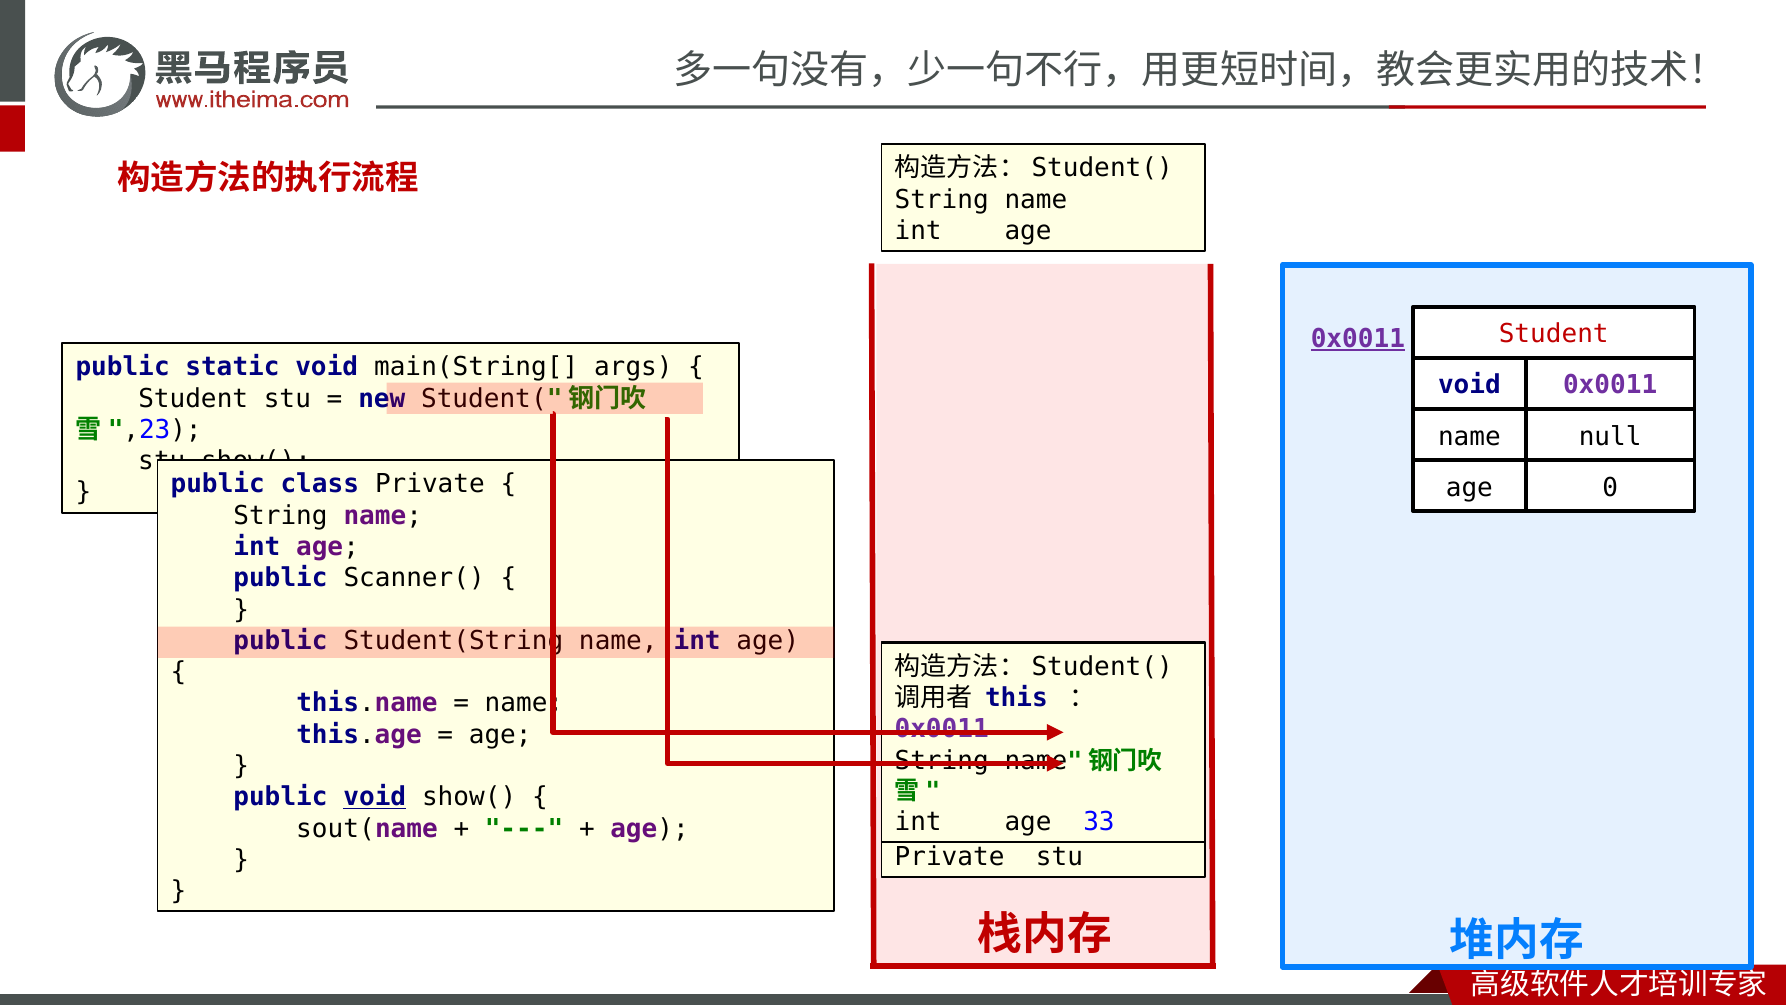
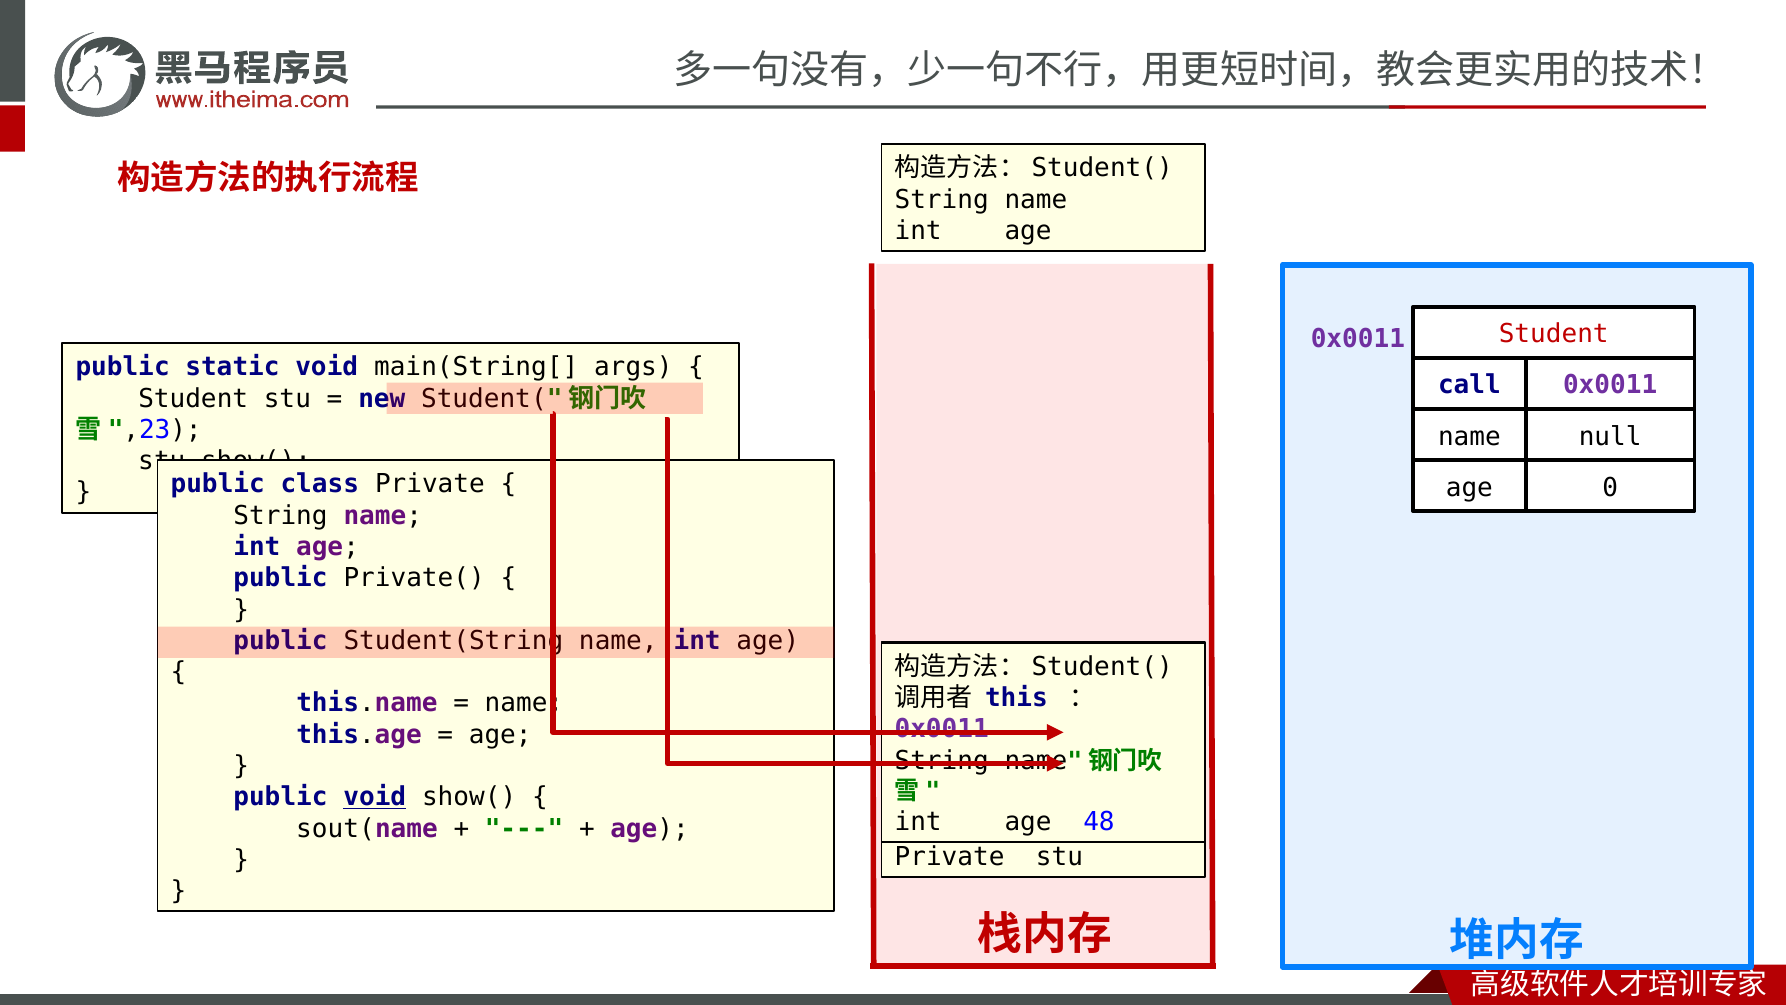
0x0011 underline: present -> none (1358, 339)
void: void -> call (1469, 385)
Scanner(: Scanner( -> Private( (414, 578)
33: 33 -> 48 (1099, 821)
